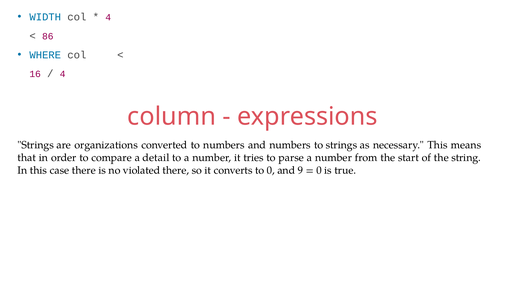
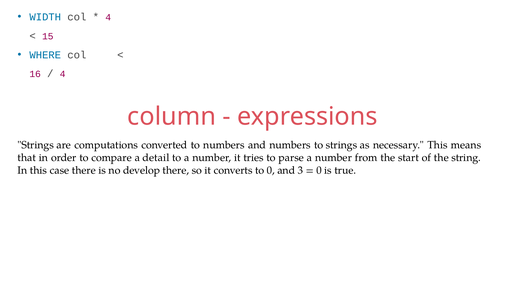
86: 86 -> 15 (48, 36)
organizations: organizations -> computations (106, 145)
violated: violated -> develop (142, 170)
9: 9 -> 3 (300, 170)
